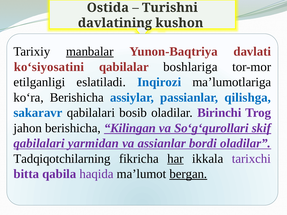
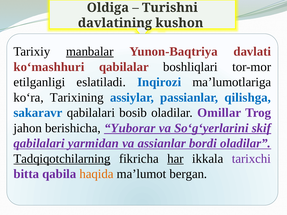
Ostida: Ostida -> Oldiga (108, 8)
ko‘siyosatini: ko‘siyosatini -> ko‘mashhuri (49, 67)
boshlariga: boshlariga -> boshliqlari (190, 67)
ko‘ra Berishicha: Berishicha -> Tarixining (77, 98)
Birinchi: Birinchi -> Omillar (219, 113)
Kilingan: Kilingan -> Yuborar (130, 128)
So‘g‘qurollari: So‘g‘qurollari -> So‘g‘yerlarini (211, 128)
Tadqiqotchilarning underline: none -> present (62, 159)
haqida colour: purple -> orange (97, 174)
bergan underline: present -> none (188, 174)
